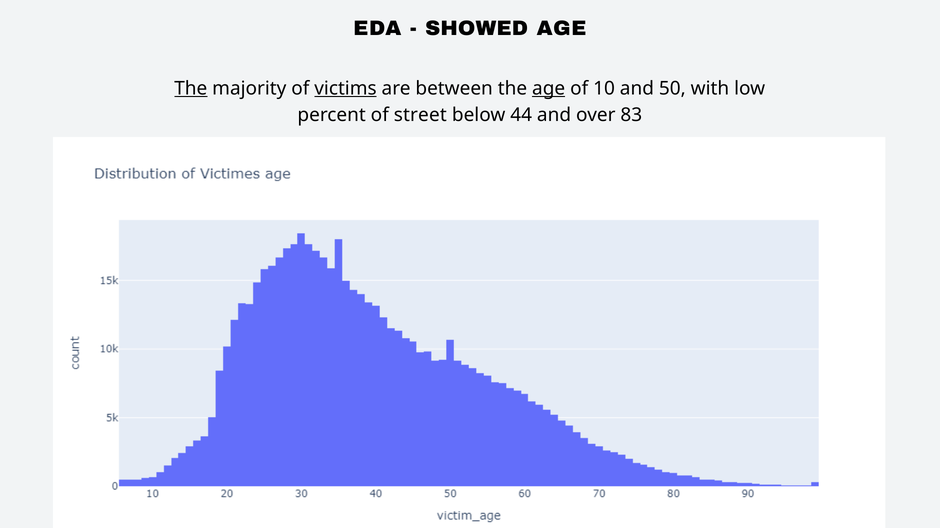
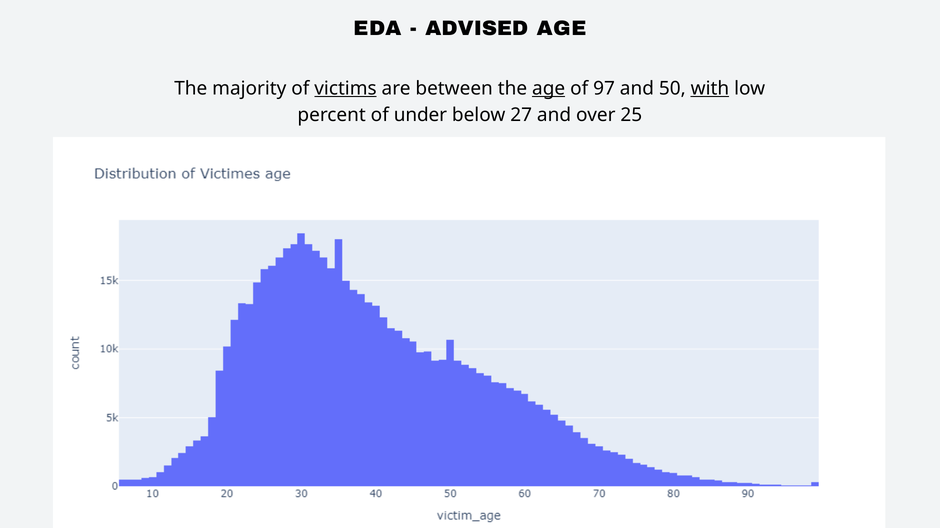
SHOWED: SHOWED -> ADVISED (477, 29)
The underline: present -> none (191, 88)
10: 10 -> 97 (604, 88)
with underline: none -> present (710, 88)
street: street -> under (420, 115)
44: 44 -> 27 (521, 115)
83: 83 -> 25 (631, 115)
